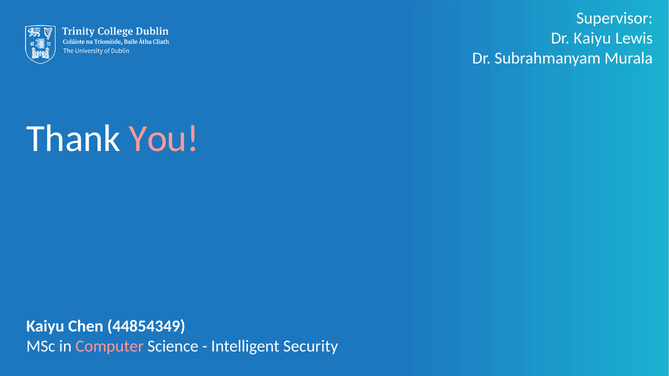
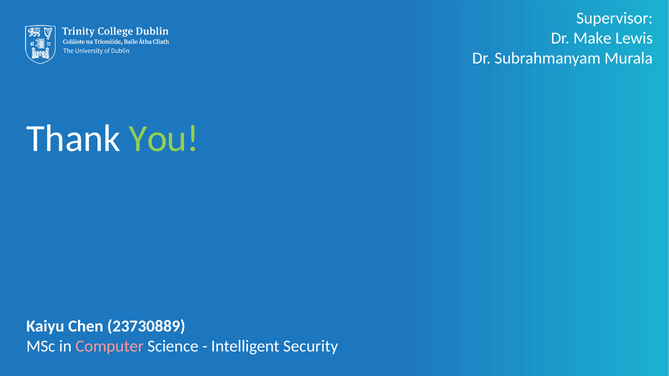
Dr Kaiyu: Kaiyu -> Make (592, 38)
You colour: pink -> light green (164, 139)
44854349: 44854349 -> 23730889 (146, 327)
